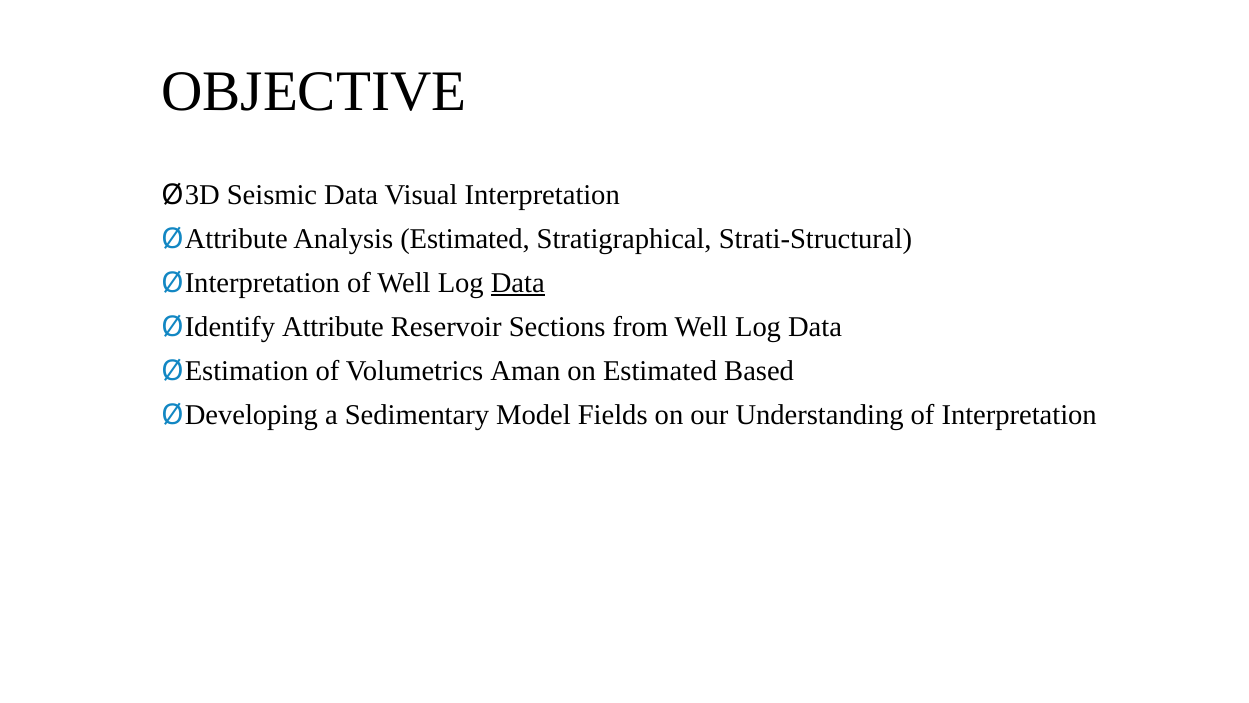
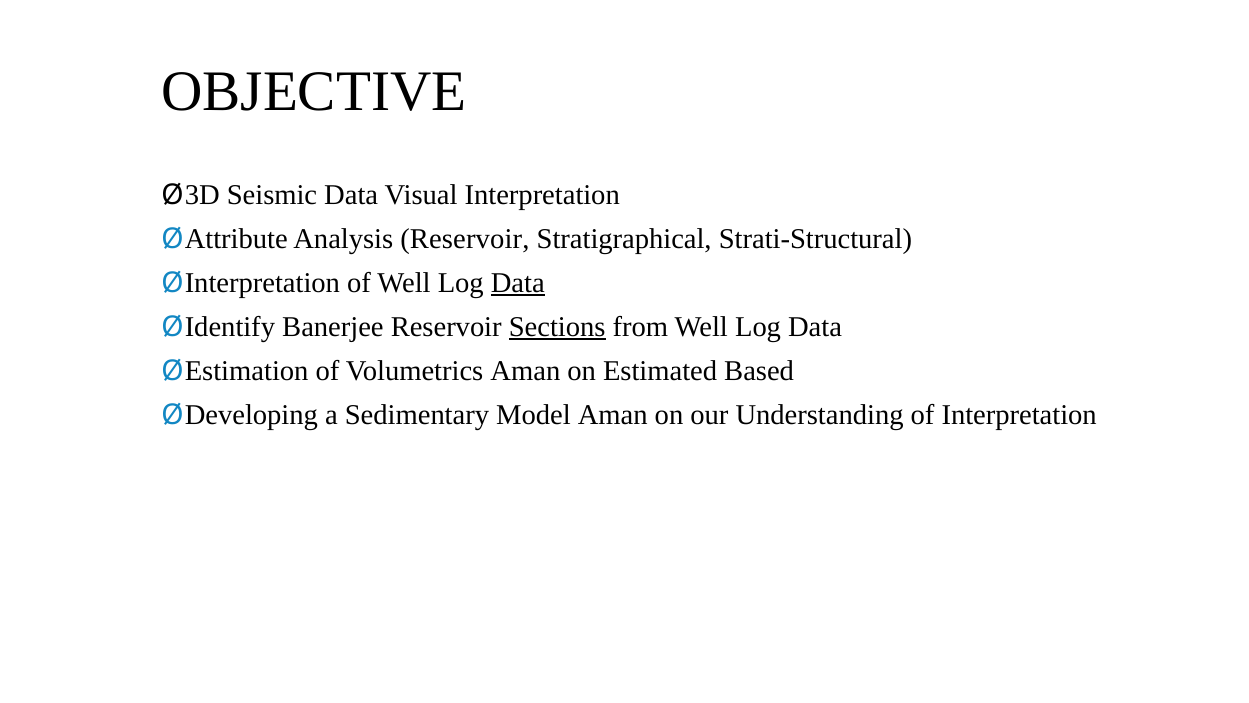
Analysis Estimated: Estimated -> Reservoir (465, 239)
Identify Attribute: Attribute -> Banerjee (333, 327)
Sections underline: none -> present (557, 327)
Model Fields: Fields -> Aman (613, 414)
